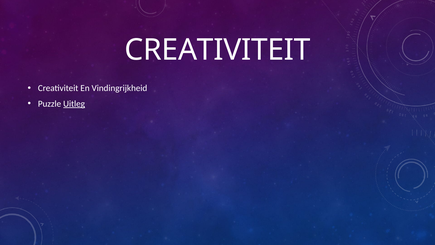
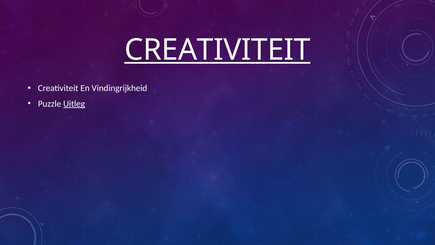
CREATIVITEIT underline: none -> present (218, 50)
